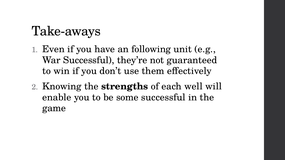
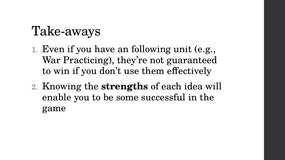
War Successful: Successful -> Practicing (89, 60)
well: well -> idea (193, 87)
